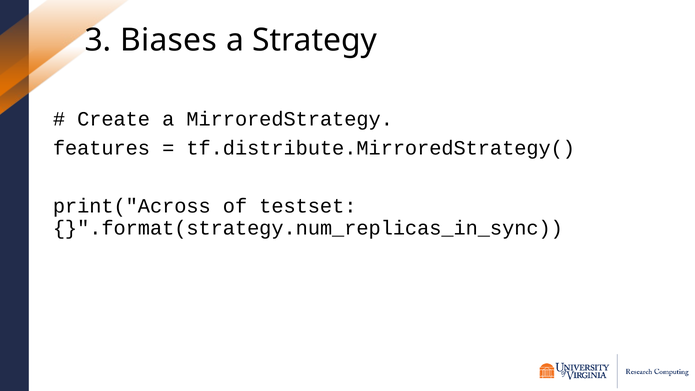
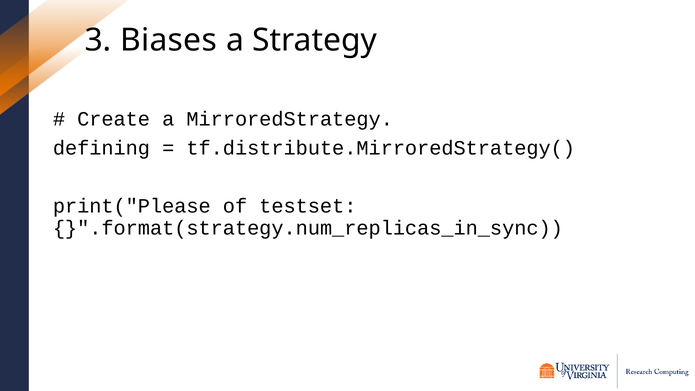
features: features -> defining (101, 148)
print("Across: print("Across -> print("Please (132, 206)
